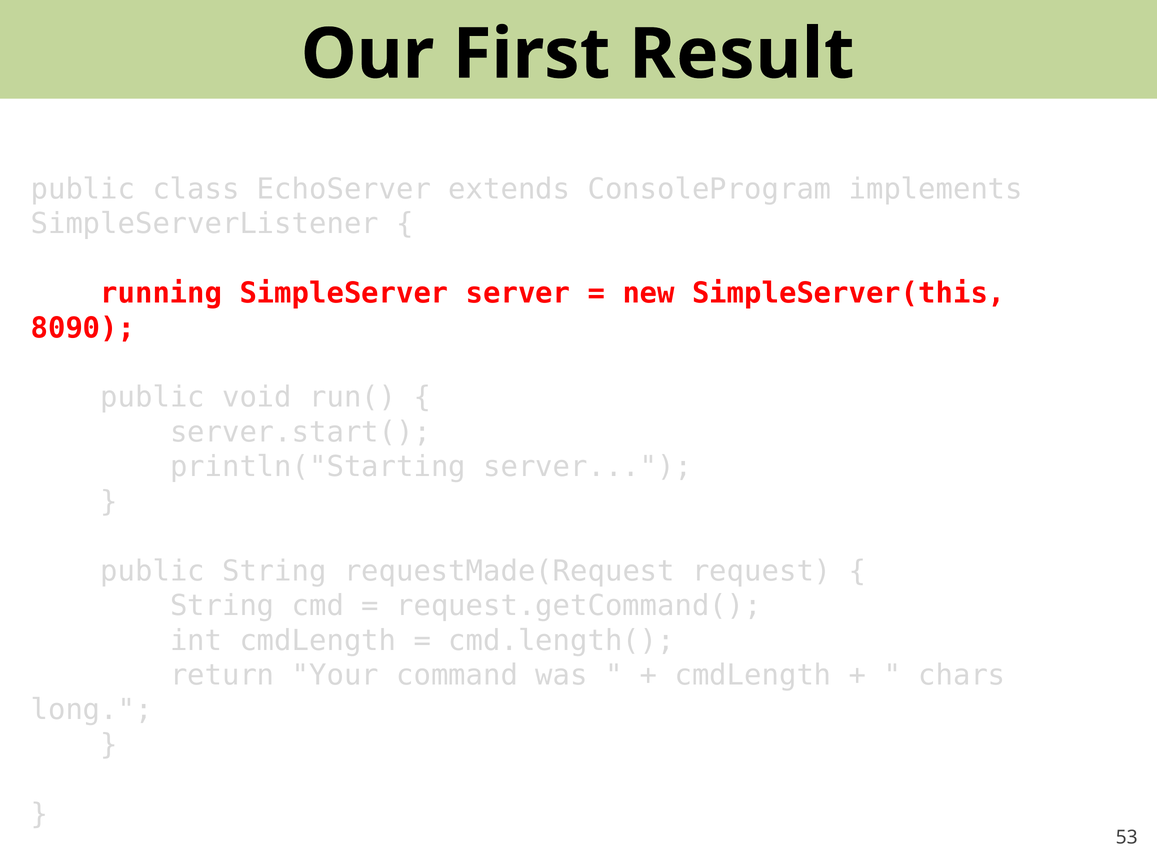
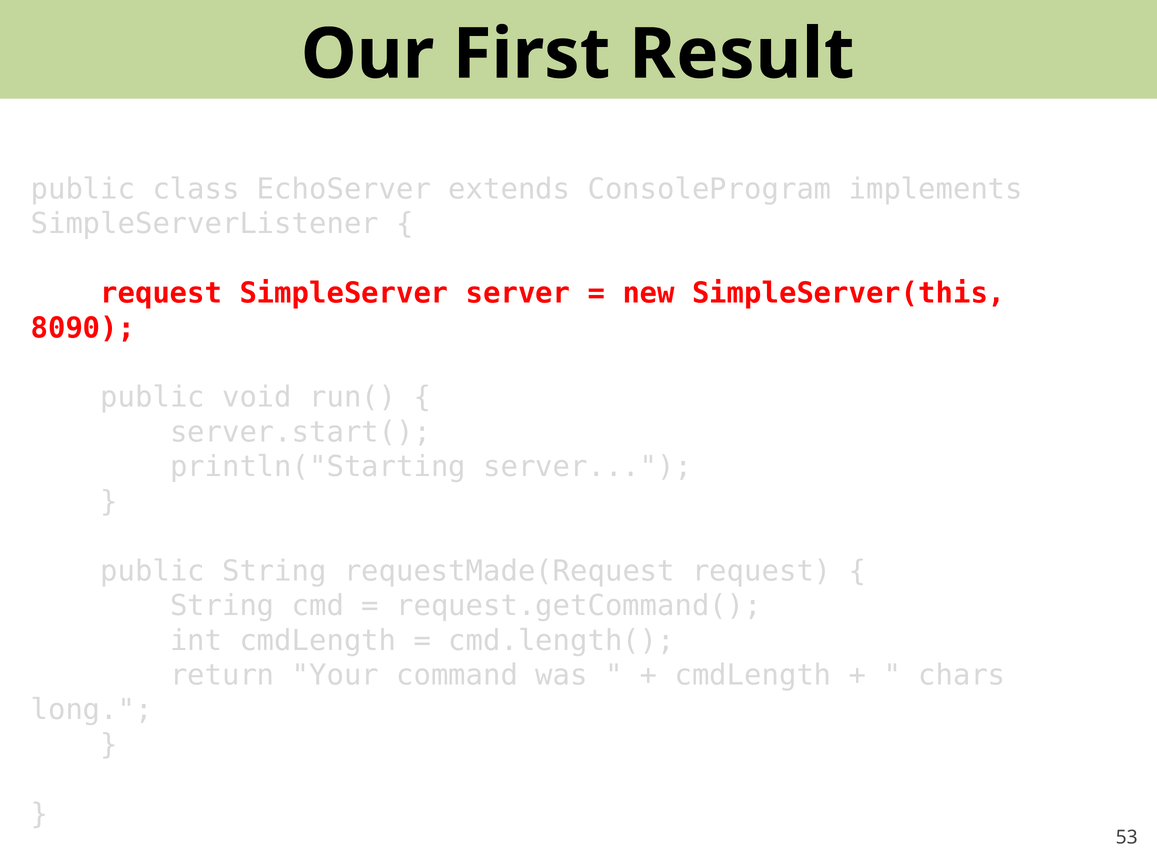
running: running -> request (161, 293)
